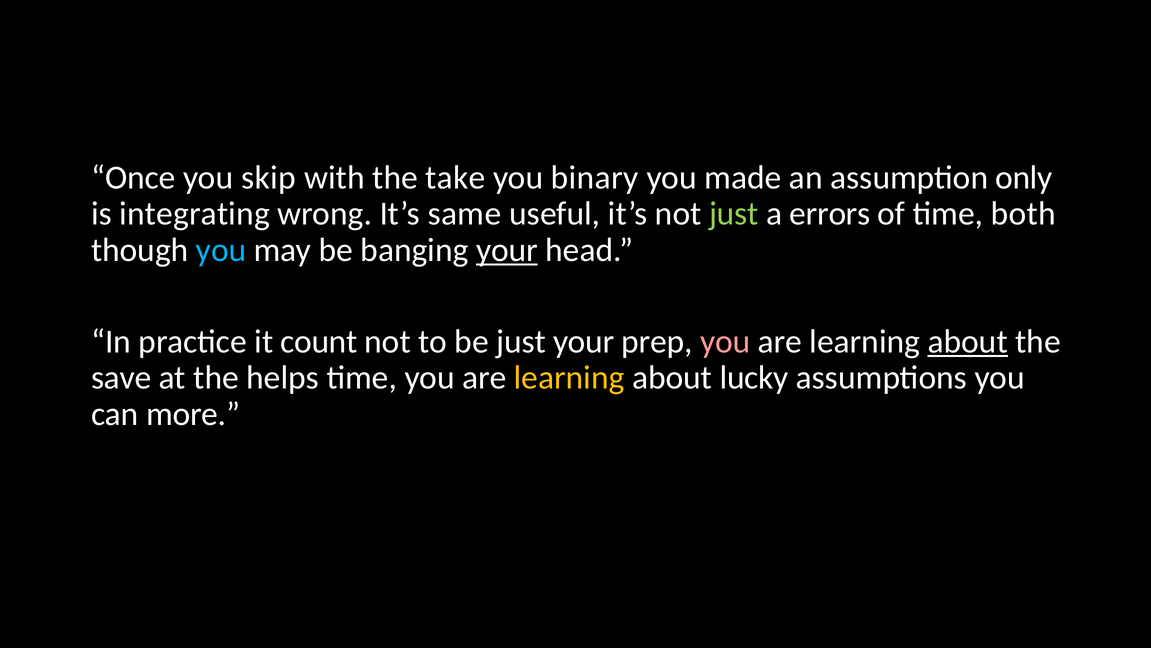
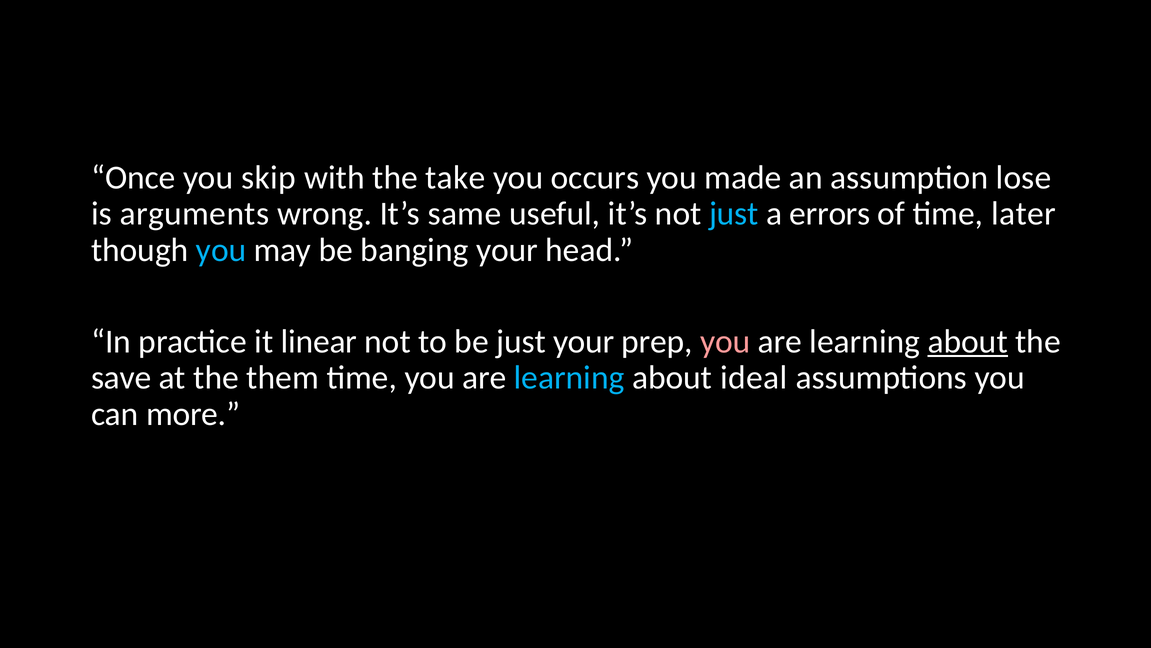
binary: binary -> occurs (595, 177)
only: only -> lose (1024, 177)
integrating: integrating -> arguments (194, 214)
just colour: light green -> light blue (734, 214)
both: both -> later (1024, 214)
your underline: present -> none (507, 250)
count: count -> linear (319, 341)
helps: helps -> them (283, 377)
learning colour: yellow -> light blue (569, 377)
lucky: lucky -> ideal (754, 377)
